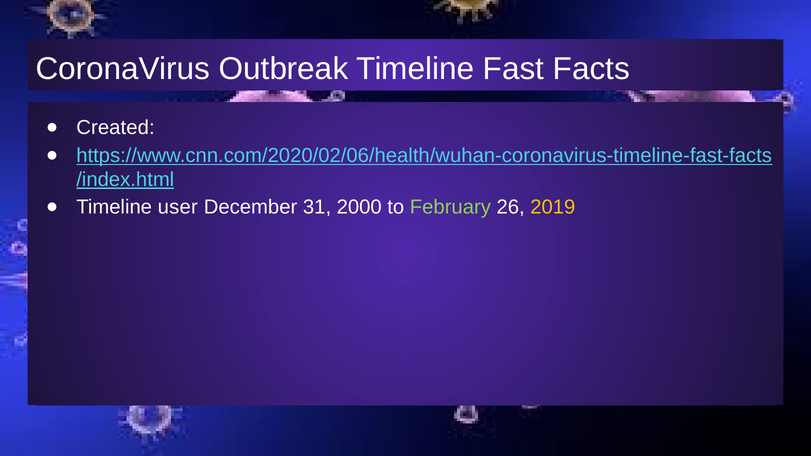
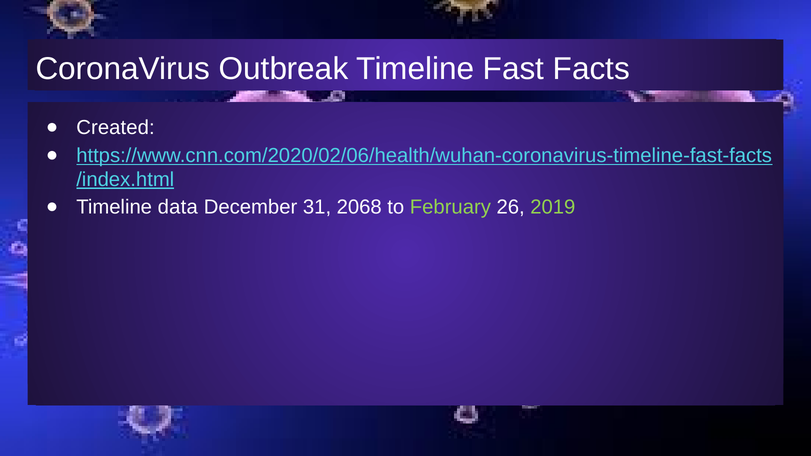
user: user -> data (178, 207)
2000: 2000 -> 2068 (359, 207)
2019 colour: yellow -> light green (553, 207)
